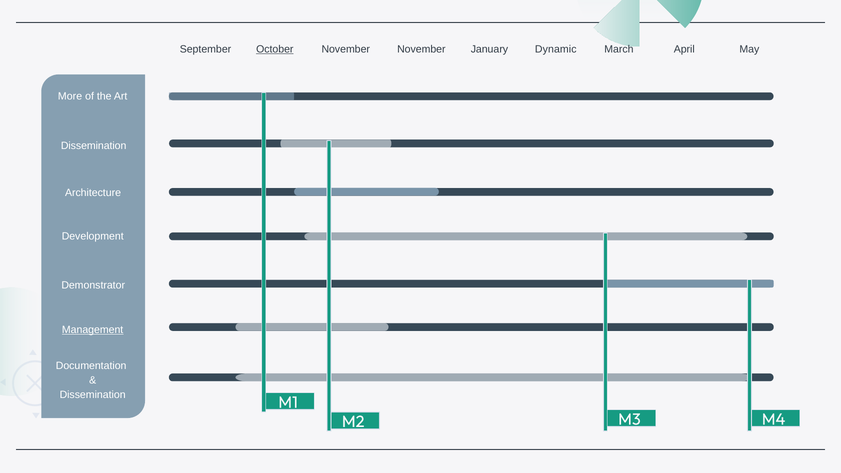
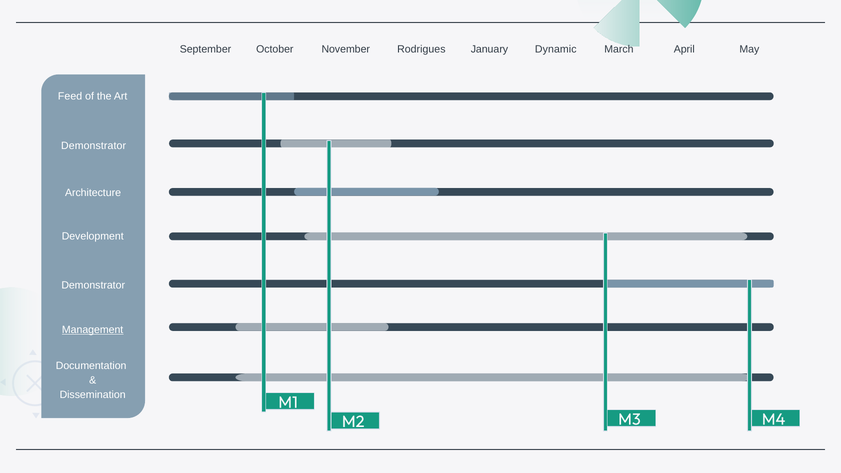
October underline: present -> none (275, 49)
November November: November -> Rodrigues (421, 49)
More: More -> Feed (70, 96)
Dissemination: Dissemination -> Demonstrator (94, 146)
